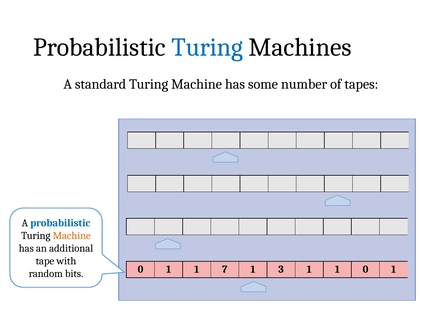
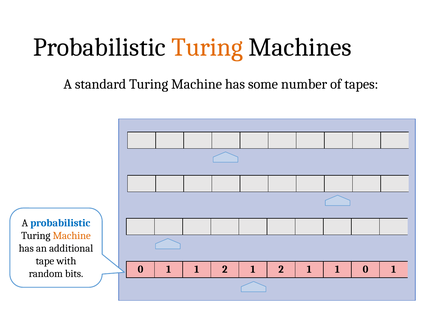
Turing colour: blue -> orange (207, 47)
1 1 7: 7 -> 2 (225, 269)
3: 3 -> 2 (281, 269)
